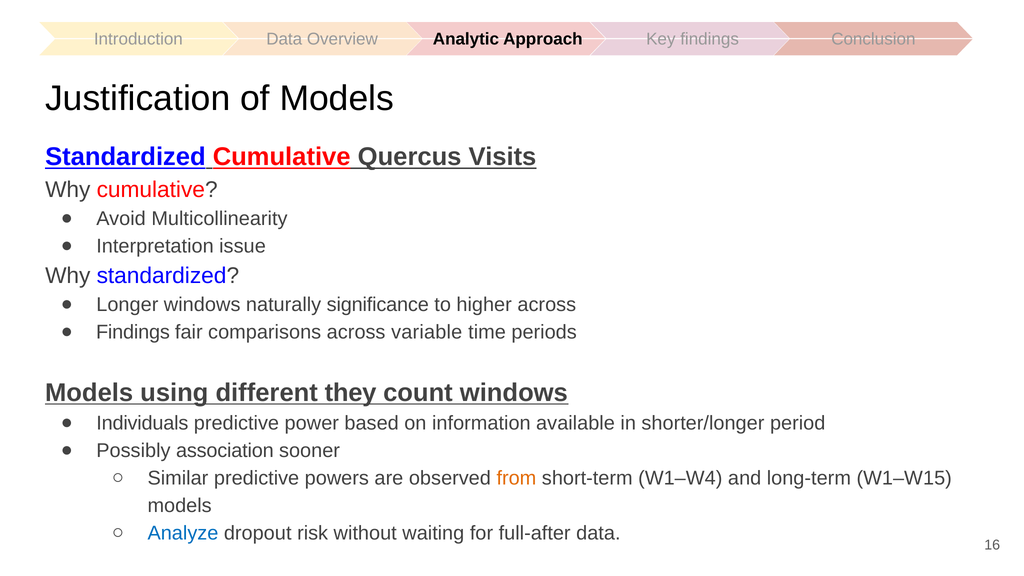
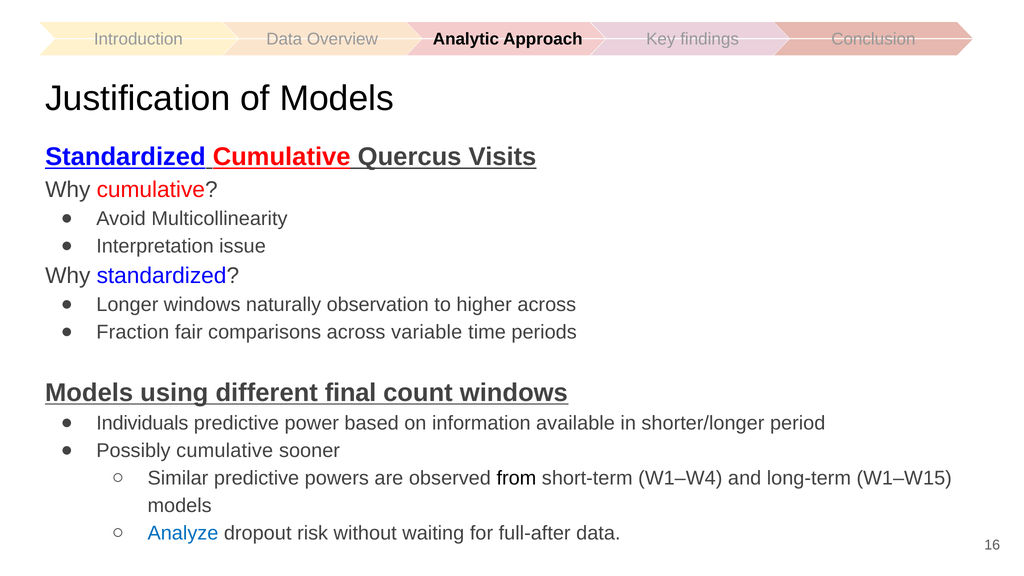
significance: significance -> observation (378, 305)
Findings: Findings -> Fraction (133, 332)
they: they -> final (351, 393)
Possibly association: association -> cumulative (225, 451)
from colour: orange -> black (516, 478)
